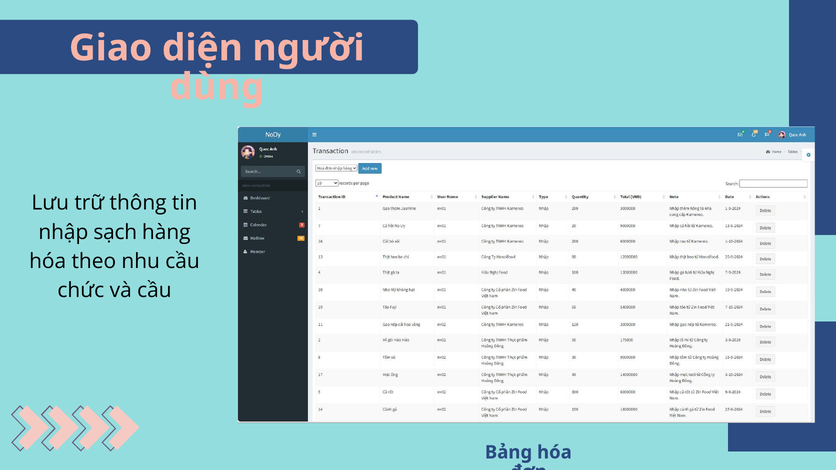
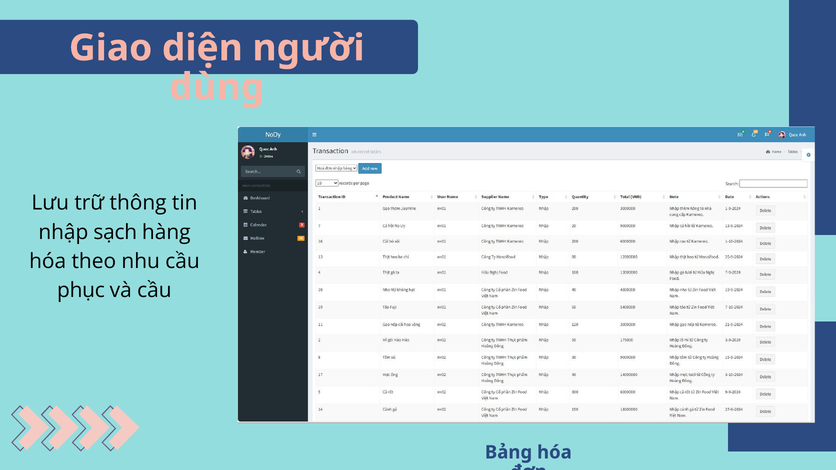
chức: chức -> phục (81, 291)
